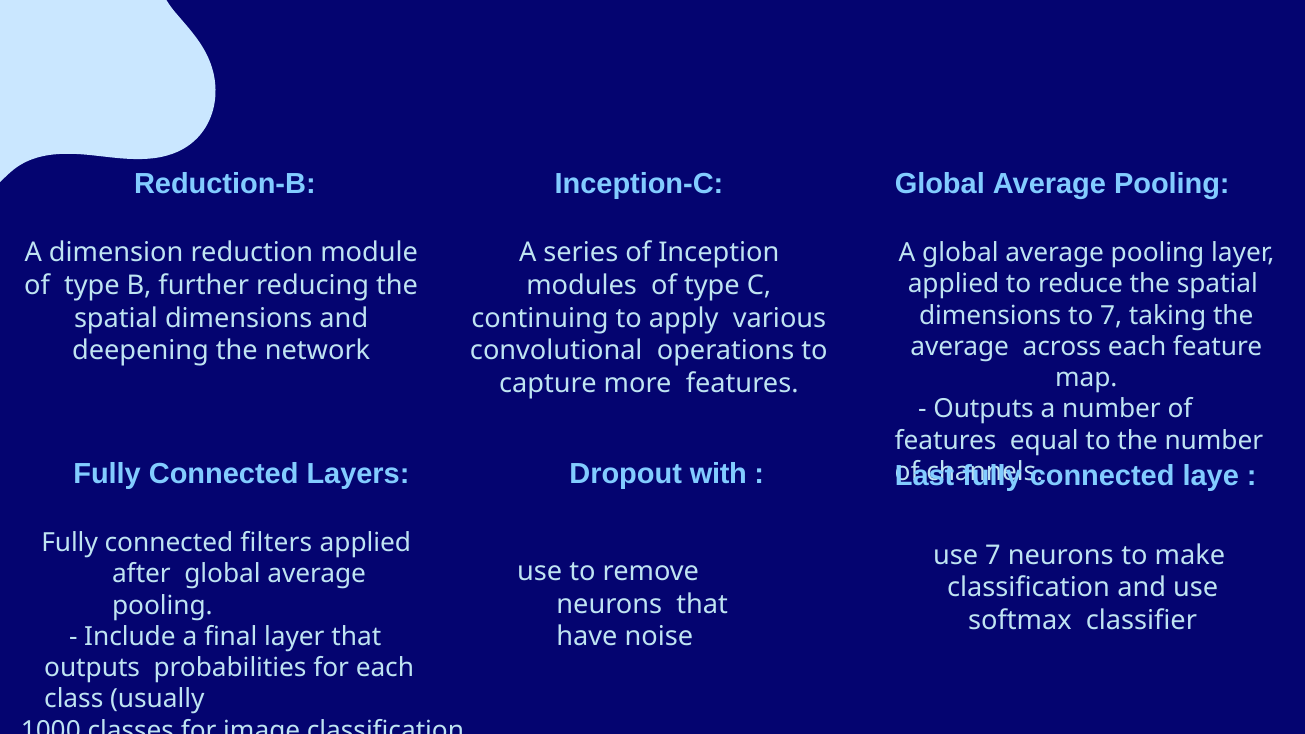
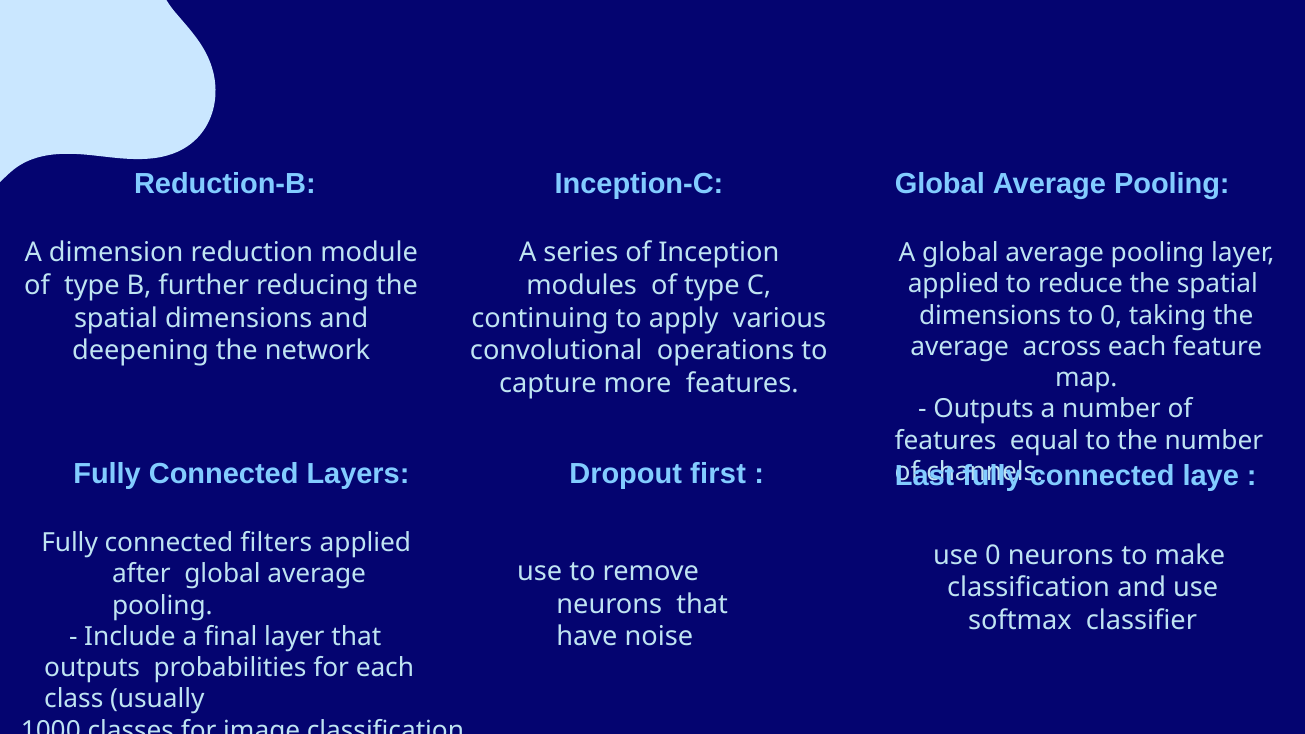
to 7: 7 -> 0 (1111, 315)
with: with -> first (718, 474)
use 7: 7 -> 0 (993, 555)
